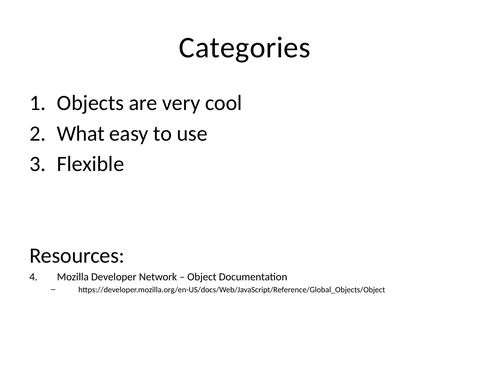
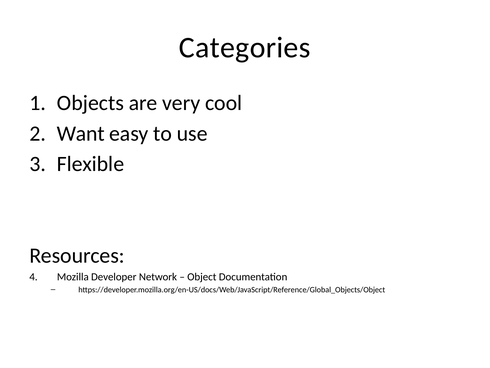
What: What -> Want (81, 133)
